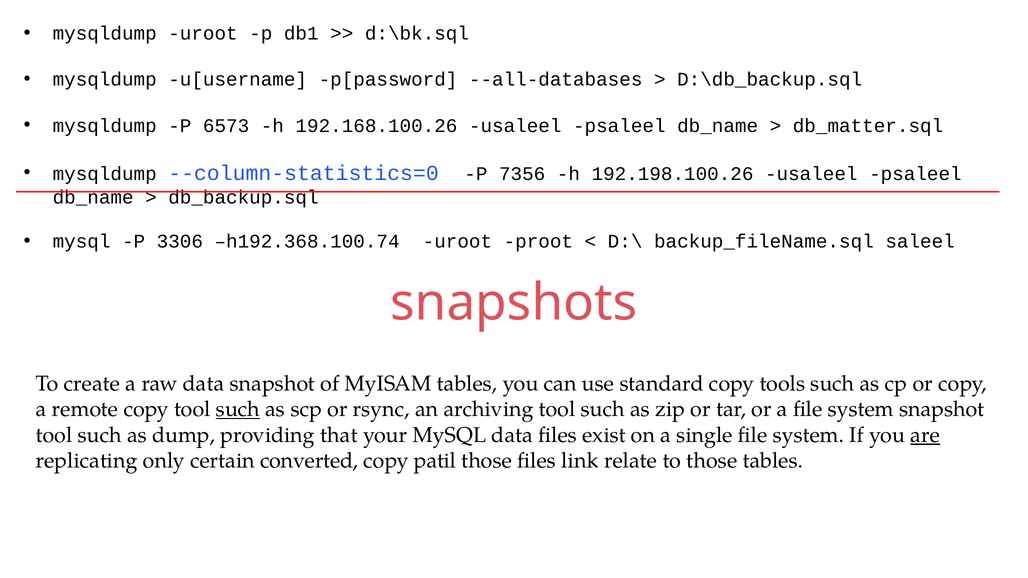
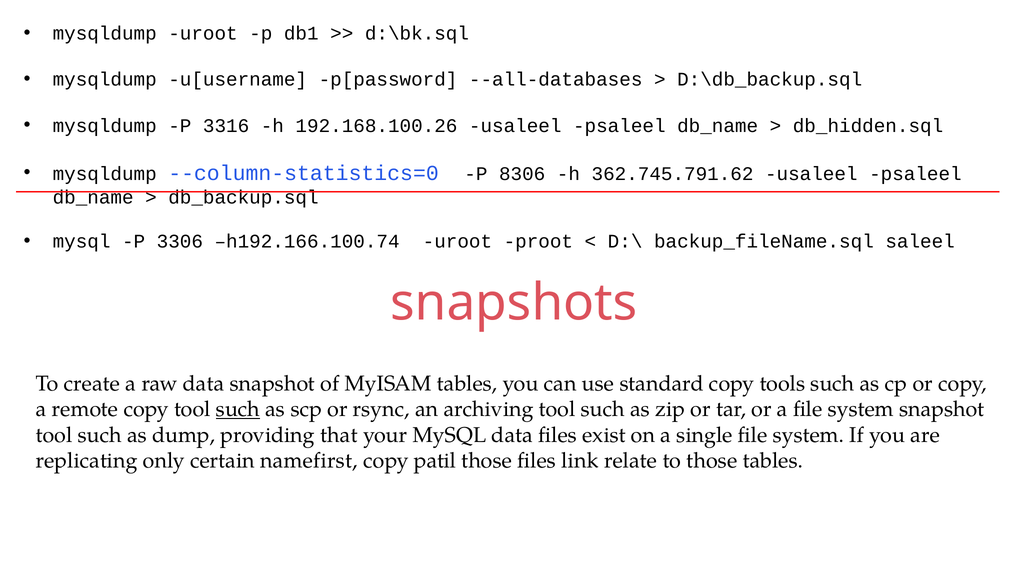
6573: 6573 -> 3316 (226, 126)
db_matter.sql: db_matter.sql -> db_hidden.sql (868, 126)
7356: 7356 -> 8306 (522, 174)
192.198.100.26: 192.198.100.26 -> 362.745.791.62 (673, 174)
h192.368.100.74: h192.368.100.74 -> h192.166.100.74 (307, 241)
are underline: present -> none (925, 435)
converted: converted -> namefirst (309, 461)
